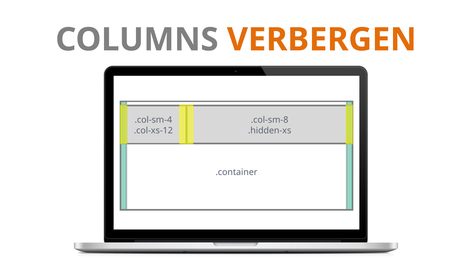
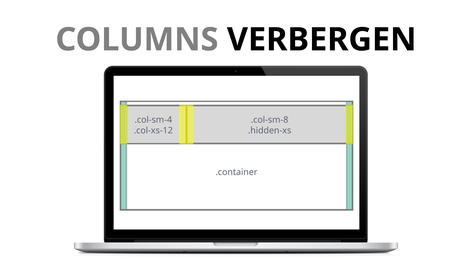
VERBERGEN colour: orange -> black (322, 40)
